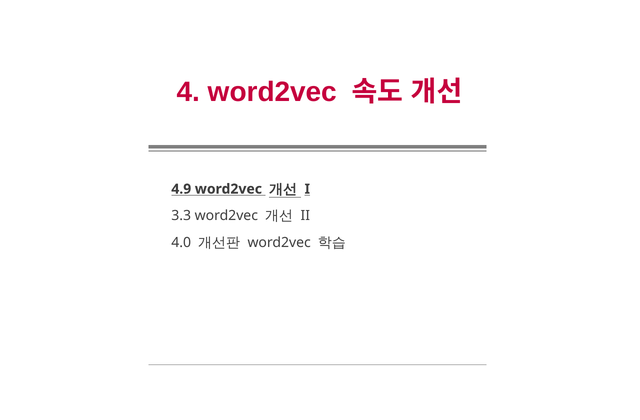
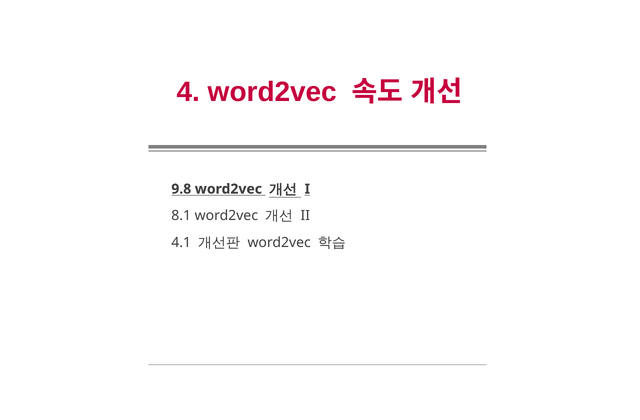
4.9: 4.9 -> 9.8 (181, 189)
3.3: 3.3 -> 8.1 (181, 216)
4.0: 4.0 -> 4.1 (181, 243)
